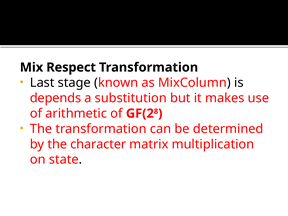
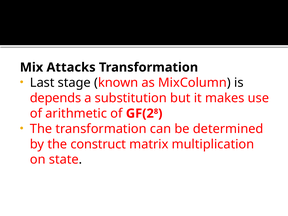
Respect: Respect -> Attacks (71, 67)
character: character -> construct (98, 144)
